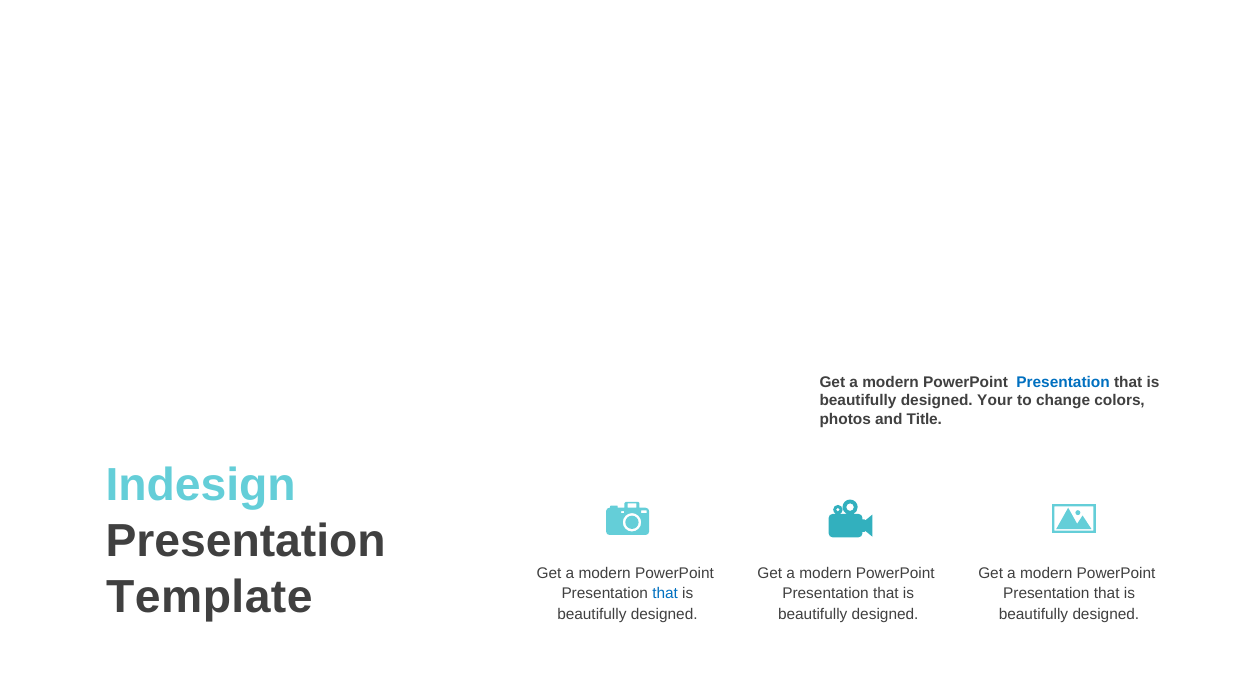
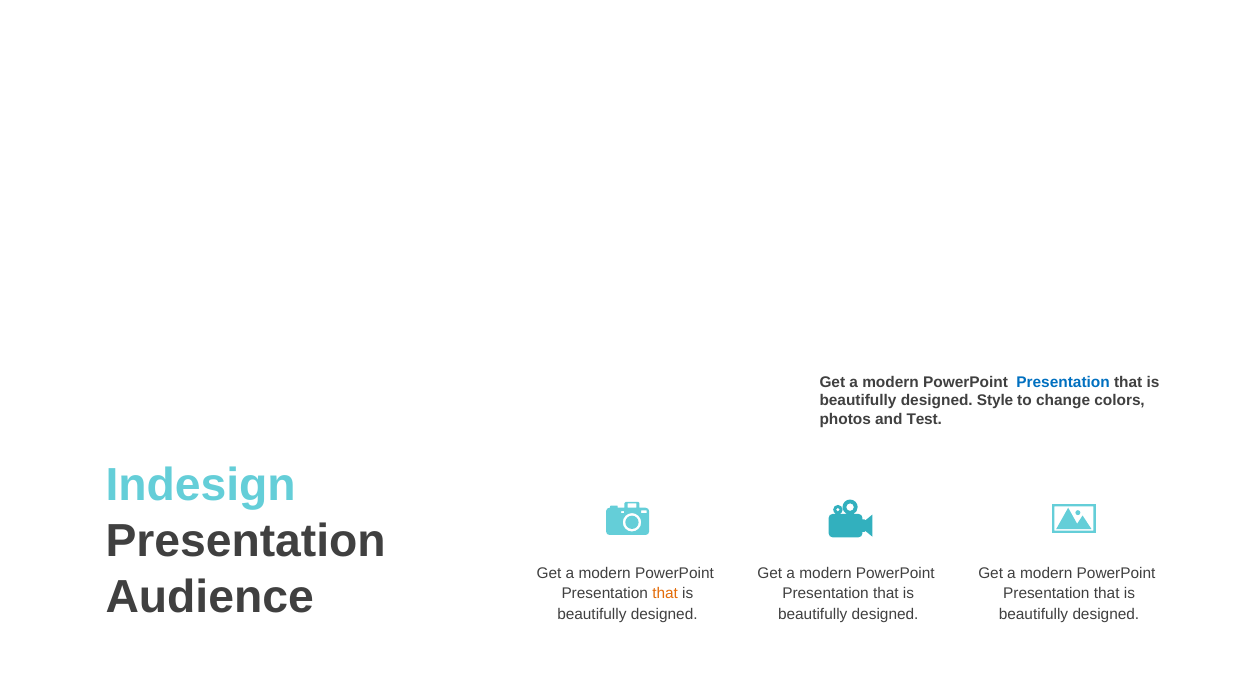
Your: Your -> Style (995, 401)
Title: Title -> Test (924, 419)
Template: Template -> Audience (210, 596)
that colour: blue -> orange (665, 593)
